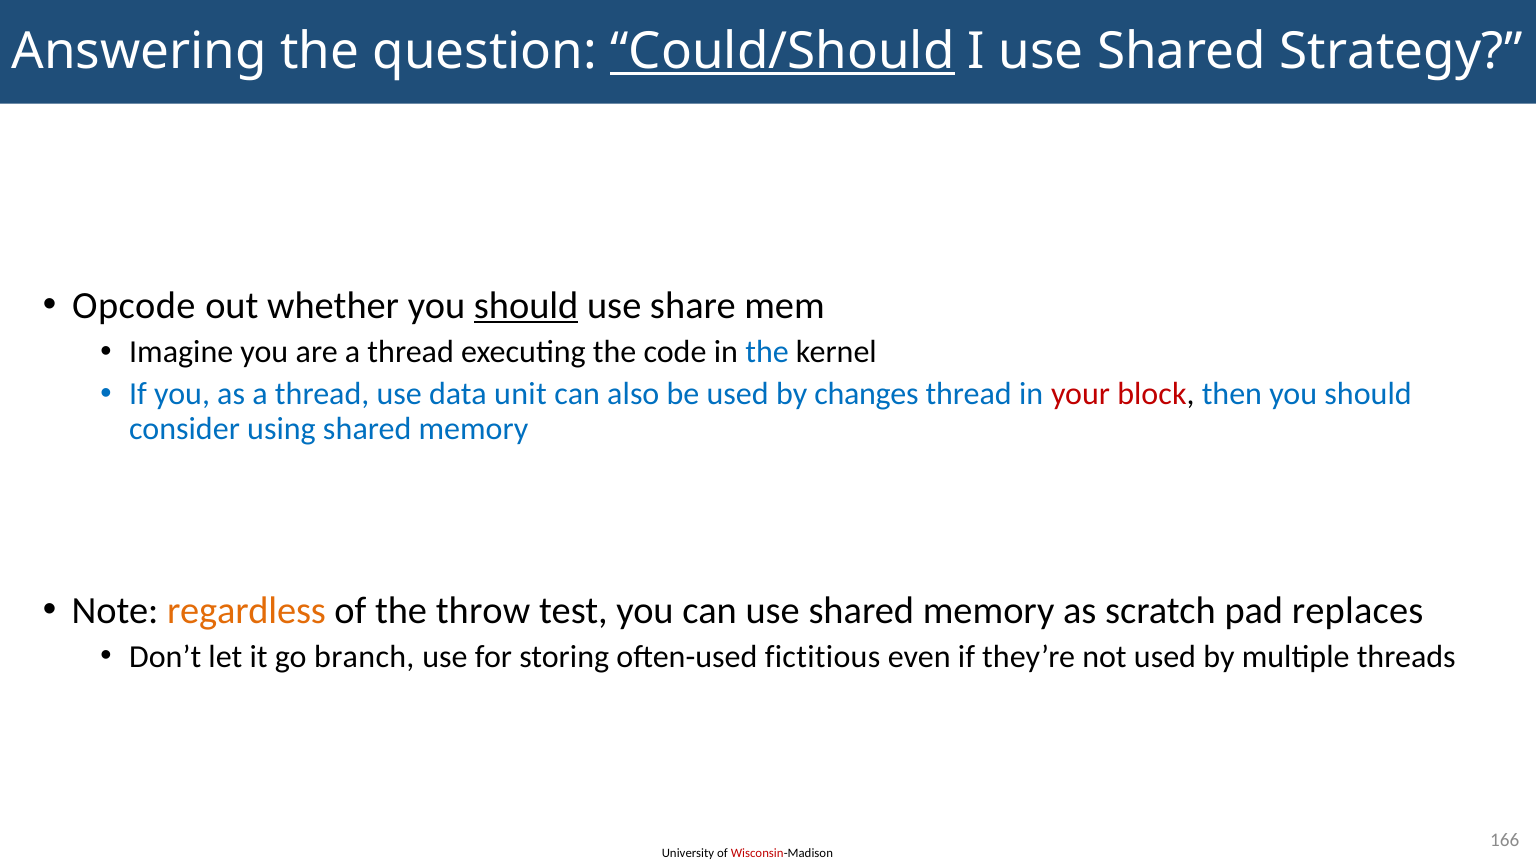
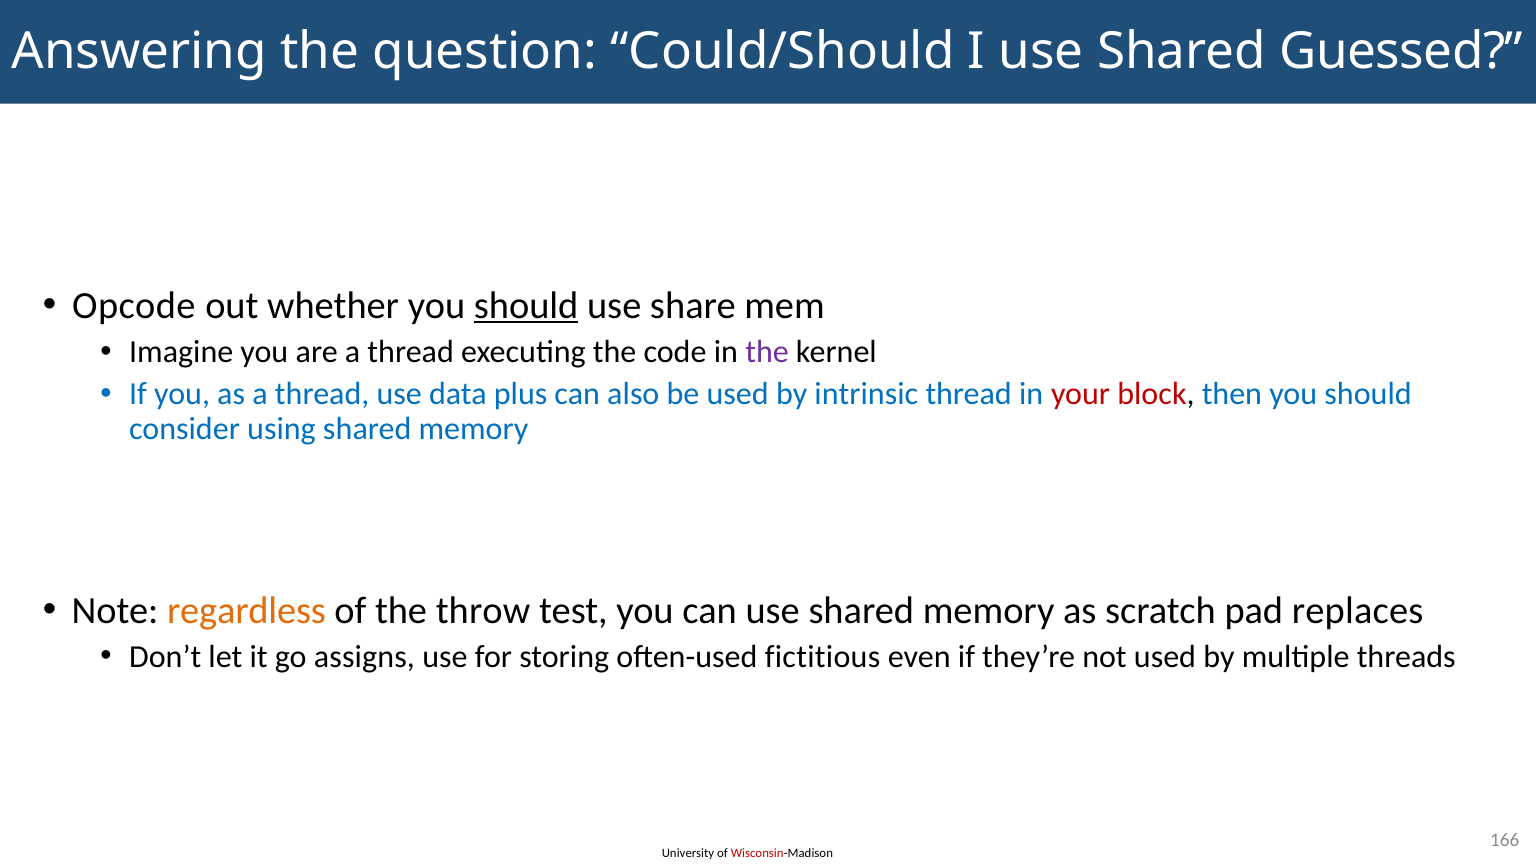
Could/Should underline: present -> none (783, 52)
Strategy: Strategy -> Guessed (1401, 52)
the colour: blue -> purple (767, 352)
unit: unit -> plus (521, 394)
changes: changes -> intrinsic (866, 394)
branch: branch -> assigns (364, 657)
